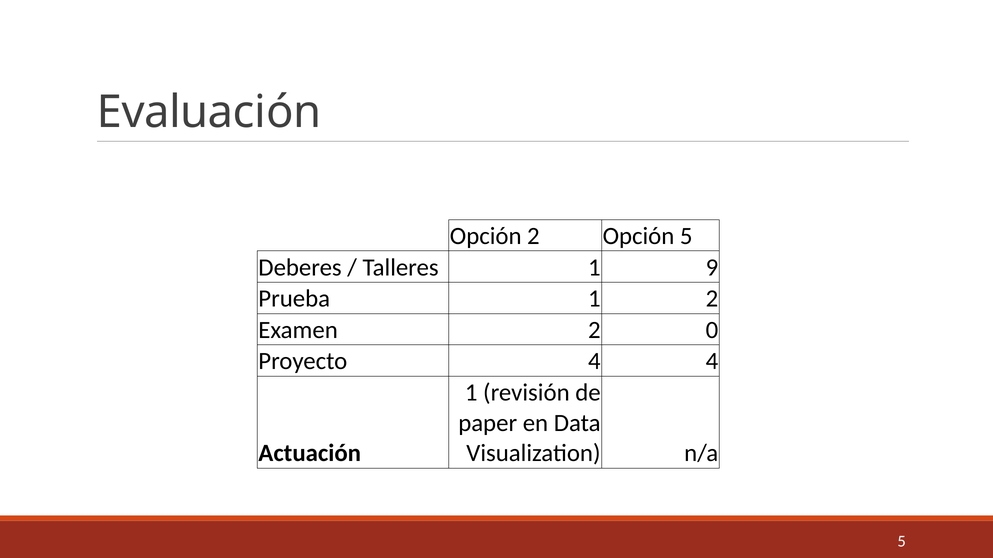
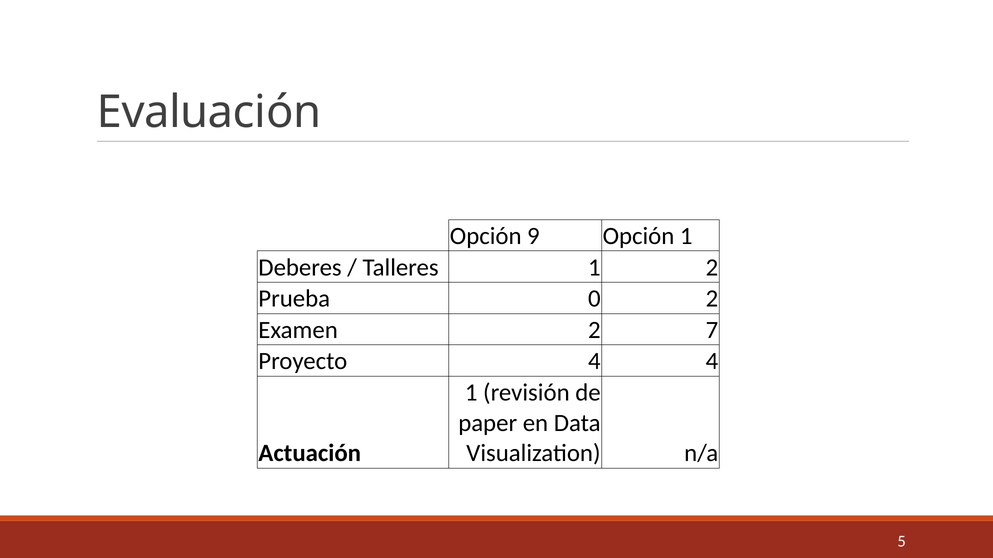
Opción 2: 2 -> 9 (533, 236)
Opción 5: 5 -> 1 (686, 236)
1 9: 9 -> 2 (712, 268)
Prueba 1: 1 -> 0 (594, 299)
0: 0 -> 7 (712, 330)
